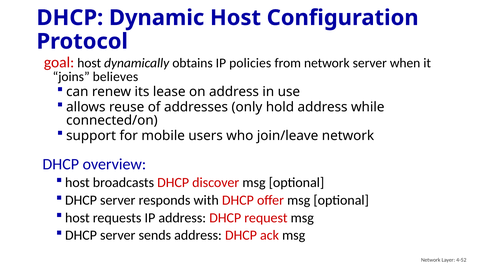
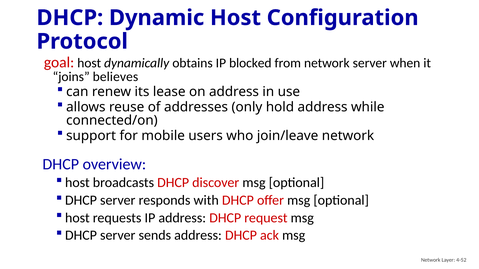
policies: policies -> blocked (250, 63)
